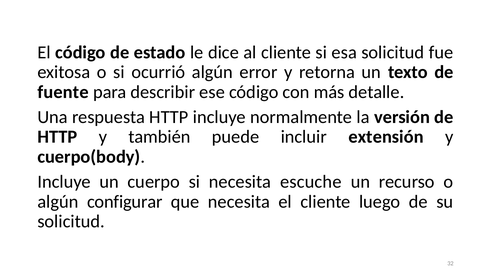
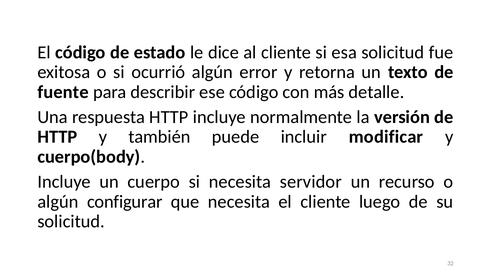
extensión: extensión -> modificar (386, 137)
escuche: escuche -> servidor (311, 182)
